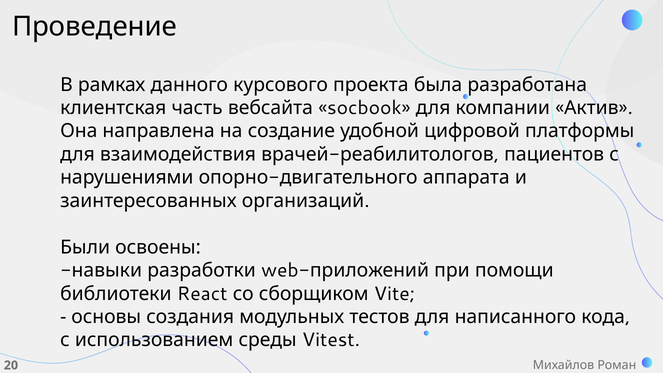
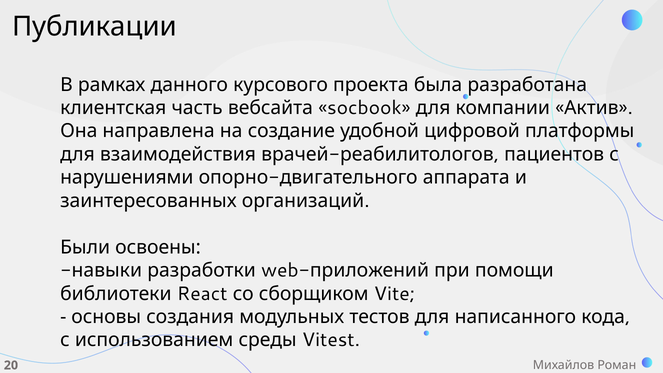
Проведение: Проведение -> Публикации (94, 26)
